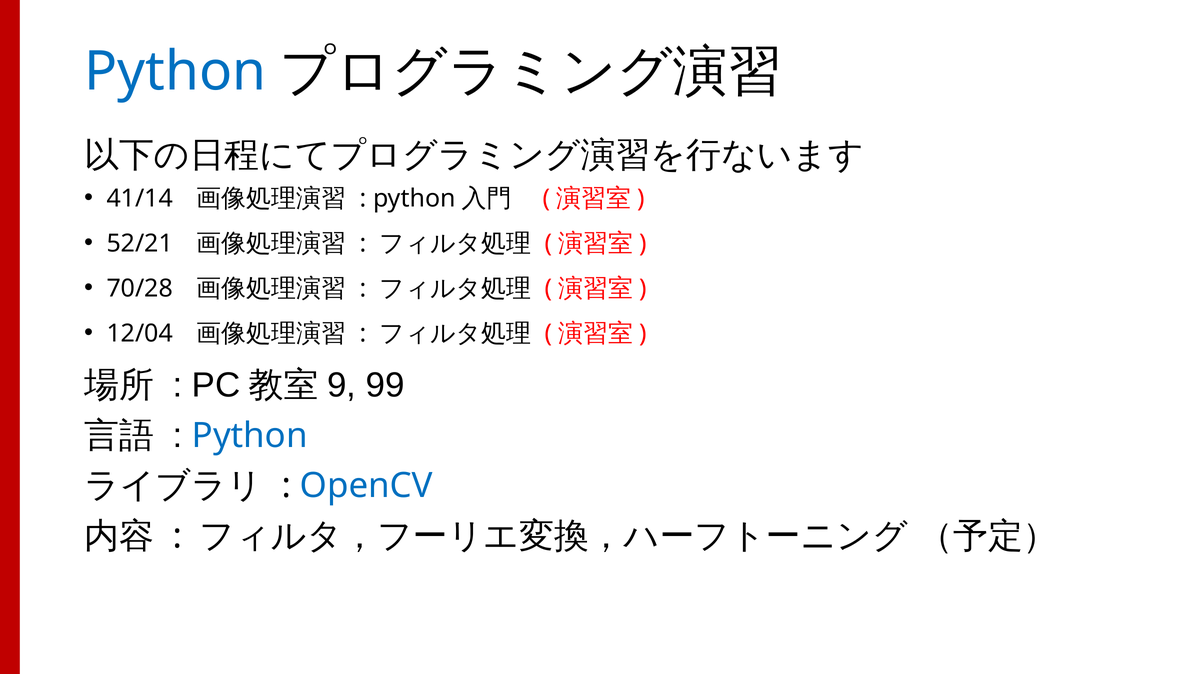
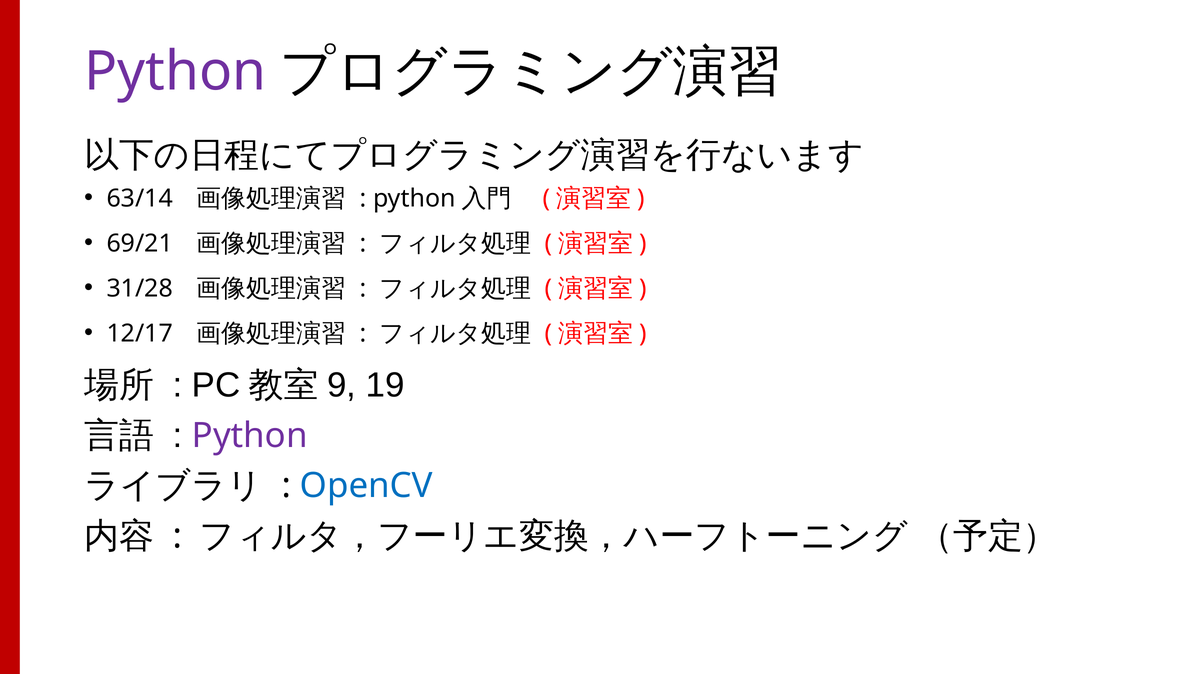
Python colour: blue -> purple (175, 72)
41/14: 41/14 -> 63/14 (140, 199)
52/21: 52/21 -> 69/21 (140, 243)
70/28: 70/28 -> 31/28 (140, 288)
12/04: 12/04 -> 12/17 (140, 333)
99: 99 -> 19 (385, 385)
Python colour: blue -> purple (250, 436)
